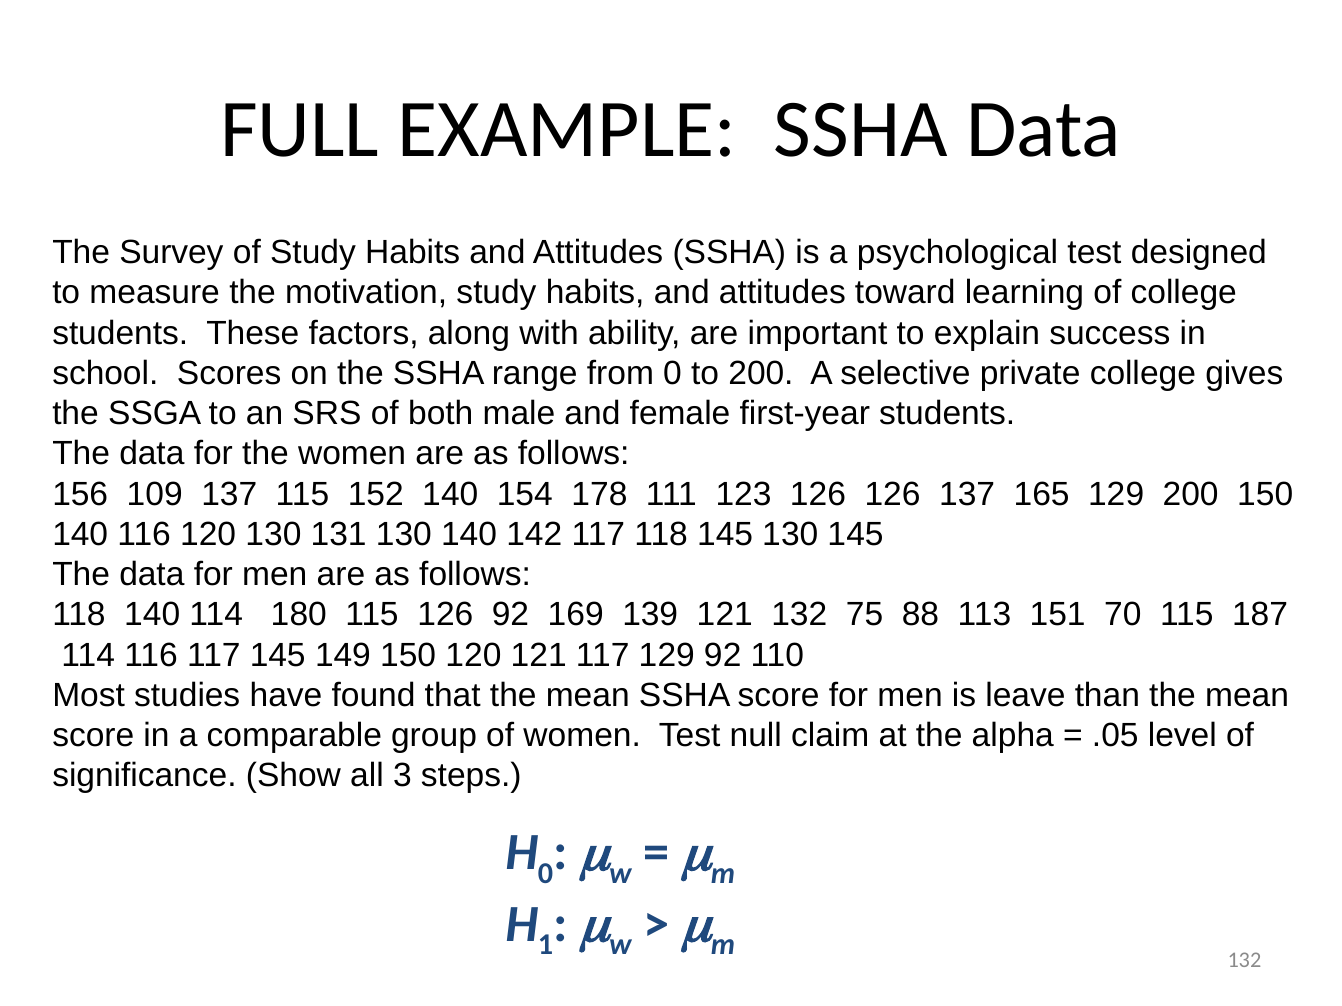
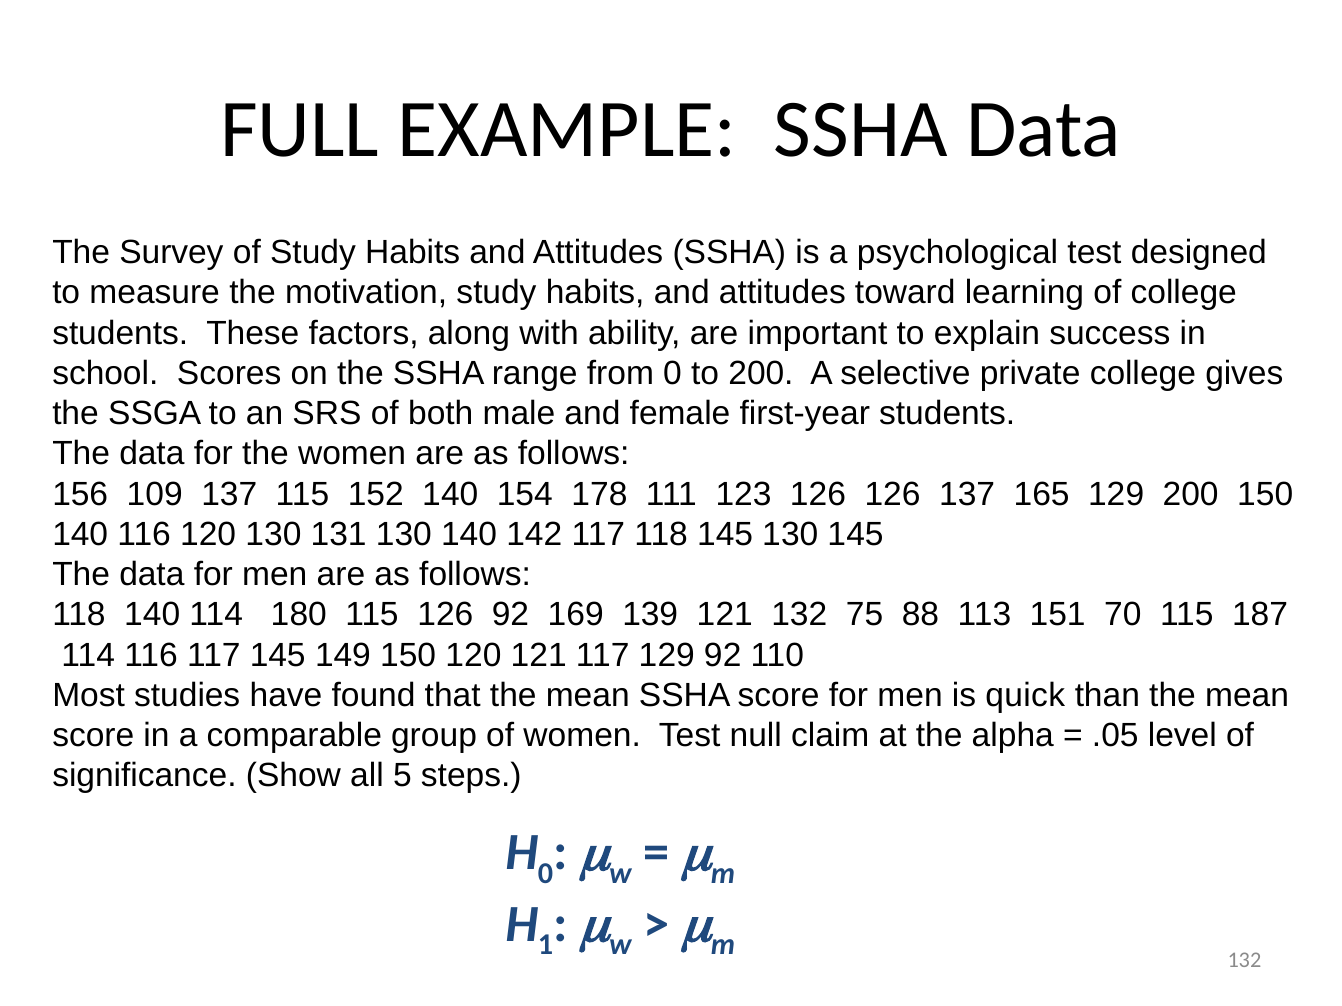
leave: leave -> quick (1025, 696)
3: 3 -> 5 (402, 776)
